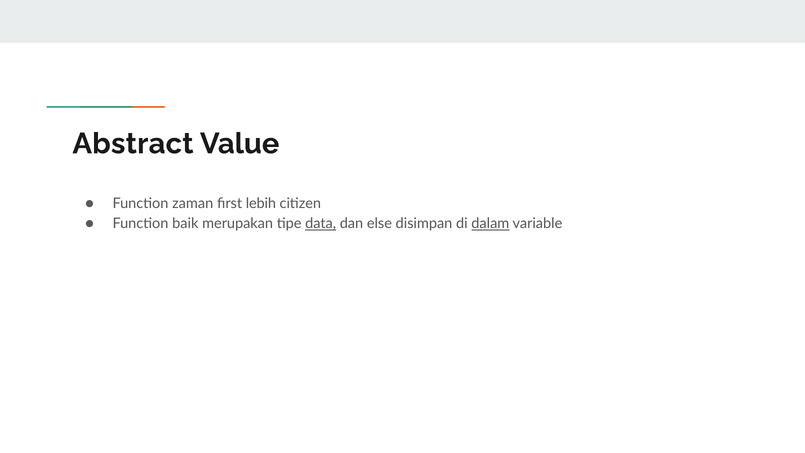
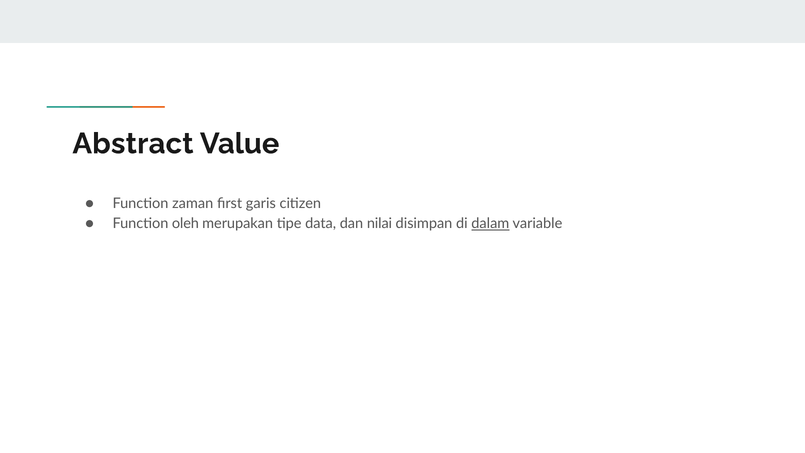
lebih: lebih -> garis (261, 203)
baik: baik -> oleh (185, 223)
data underline: present -> none (321, 223)
else: else -> nilai (379, 223)
